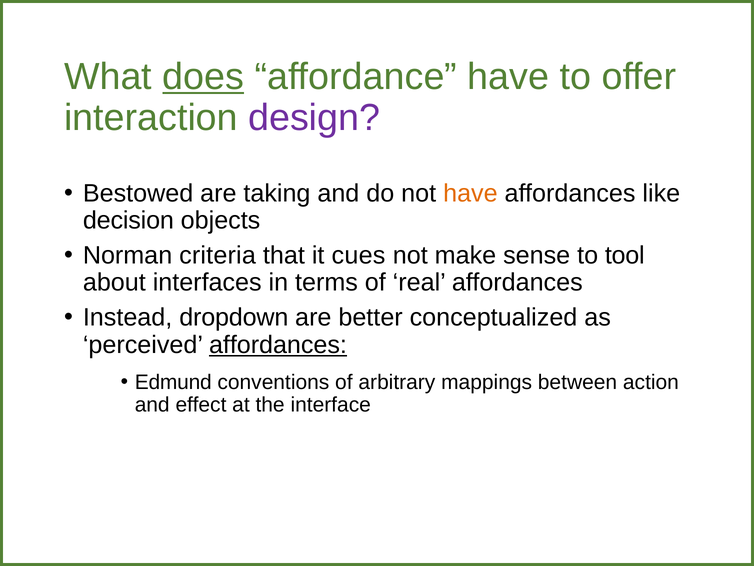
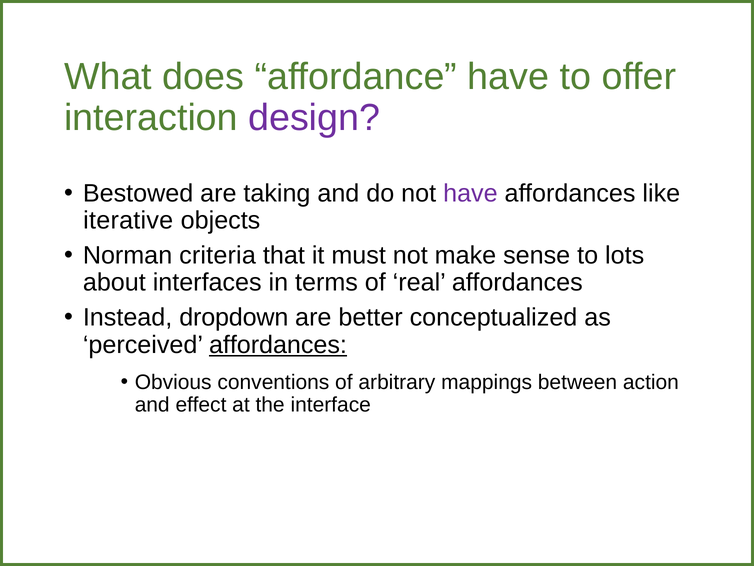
does underline: present -> none (203, 77)
have colour: orange -> purple (470, 193)
decision: decision -> iterative (128, 220)
cues: cues -> must (359, 255)
tool: tool -> lots (625, 255)
Edmund: Edmund -> Obvious (173, 382)
